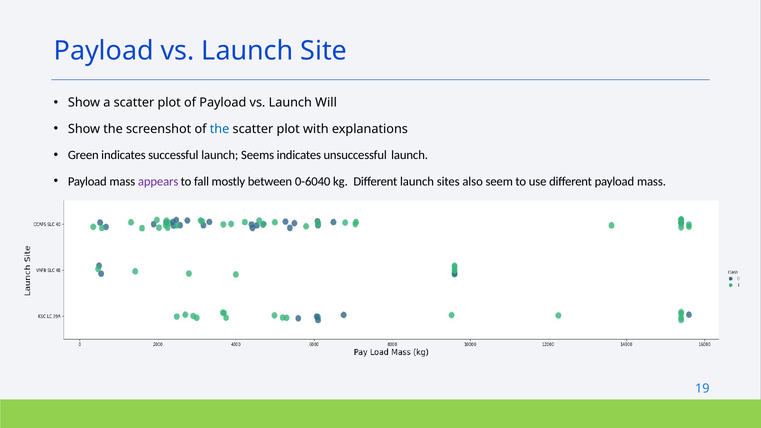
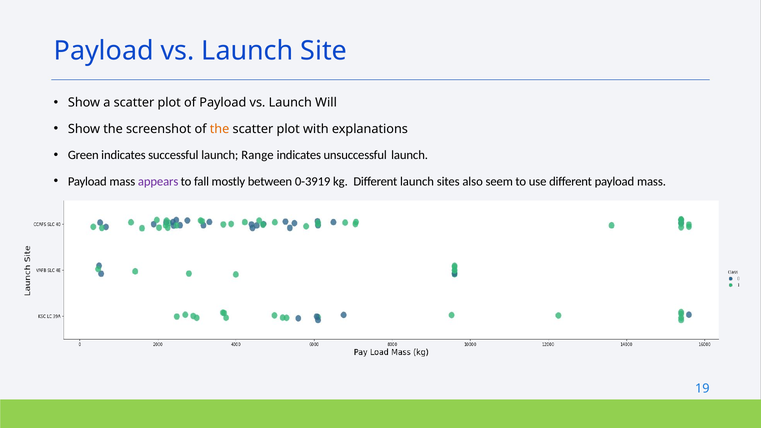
the colour: blue -> orange (220, 129)
Seems: Seems -> Range (257, 155)
0-6040: 0-6040 -> 0-3919 (313, 181)
